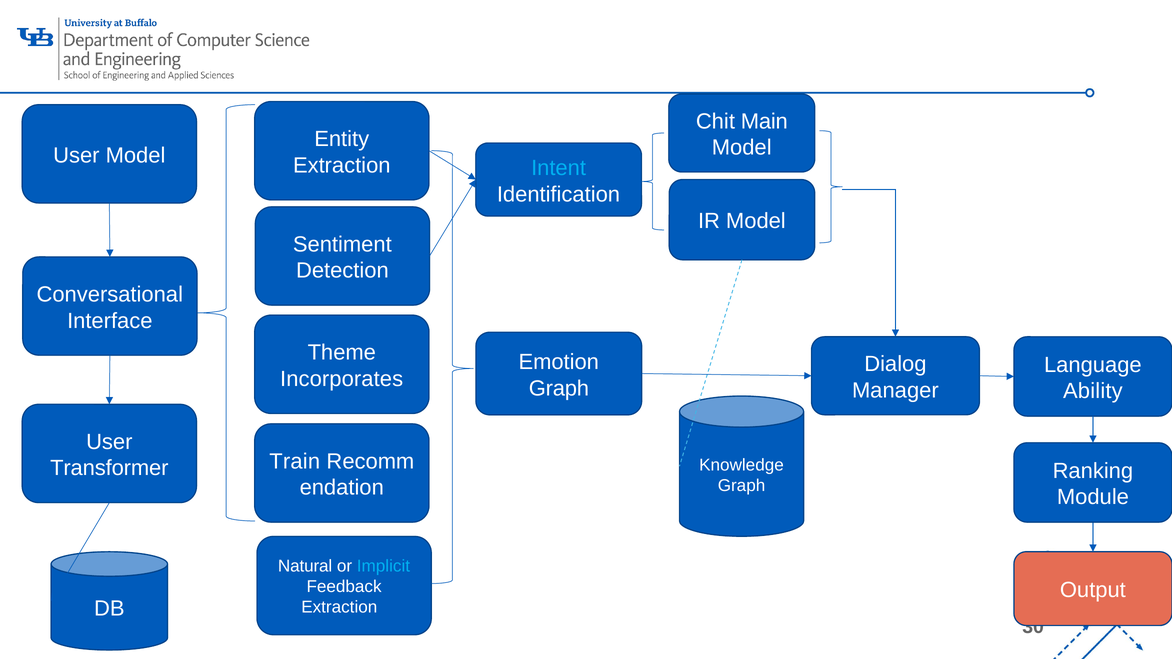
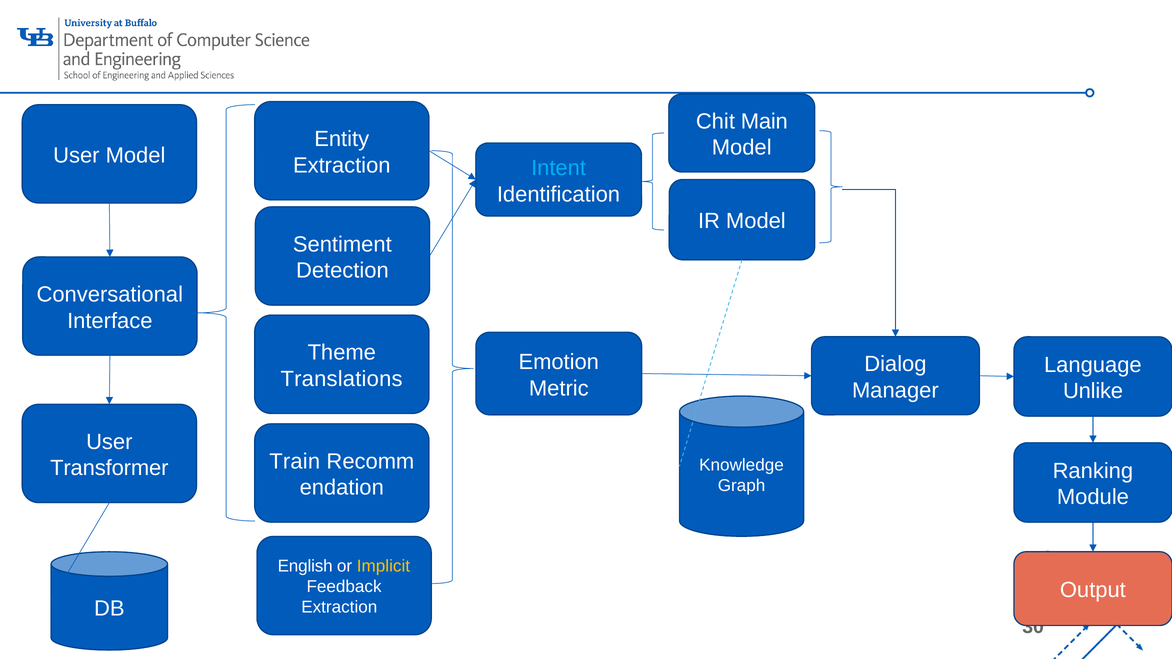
Incorporates: Incorporates -> Translations (342, 379)
Graph: Graph -> Metric (559, 388)
Ability: Ability -> Unlike (1093, 391)
Natural: Natural -> English (305, 566)
Implicit colour: light blue -> yellow (383, 566)
